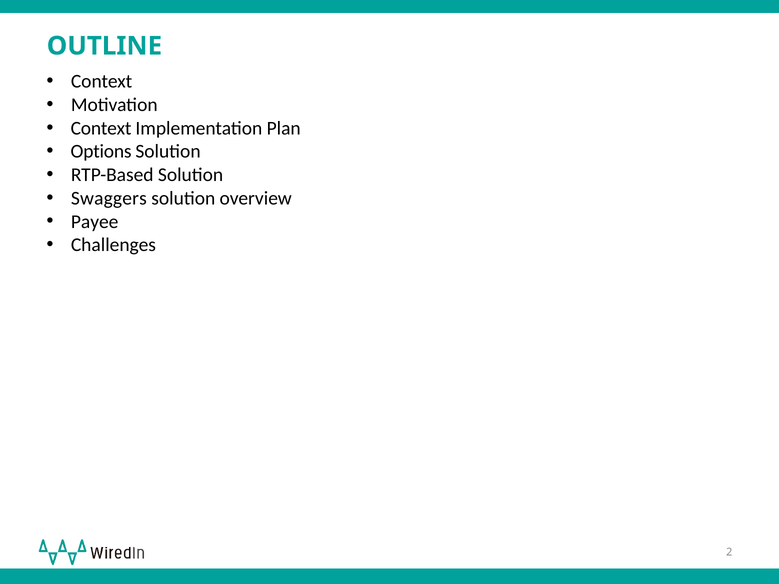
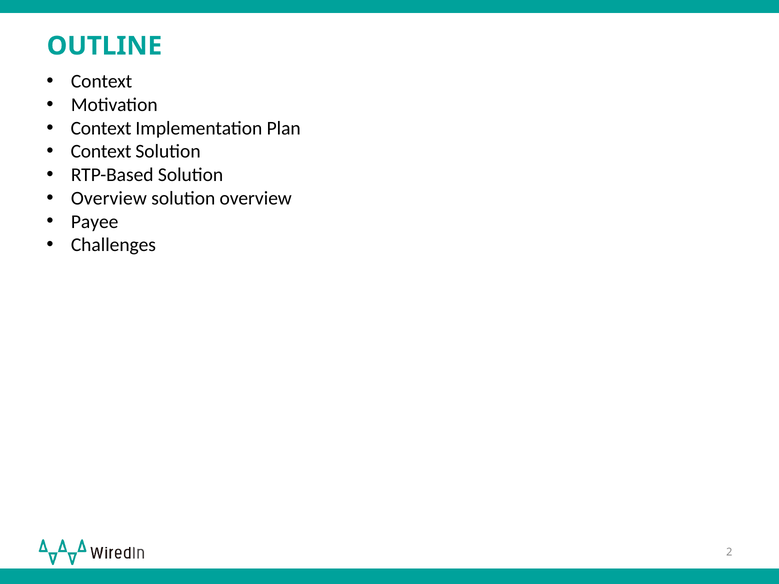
Options: Options -> Context (101, 152)
Swaggers: Swaggers -> Overview (109, 198)
